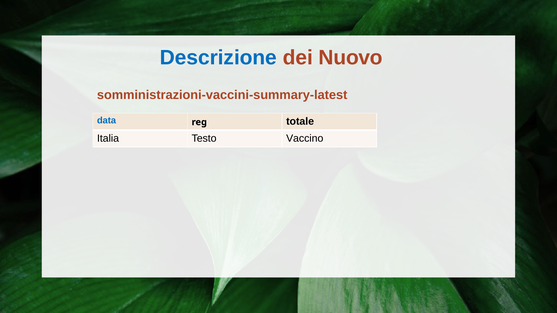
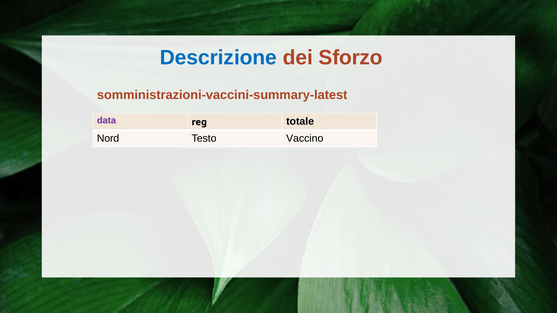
Nuovo: Nuovo -> Sforzo (351, 58)
data colour: blue -> purple (107, 121)
Italia: Italia -> Nord (108, 138)
